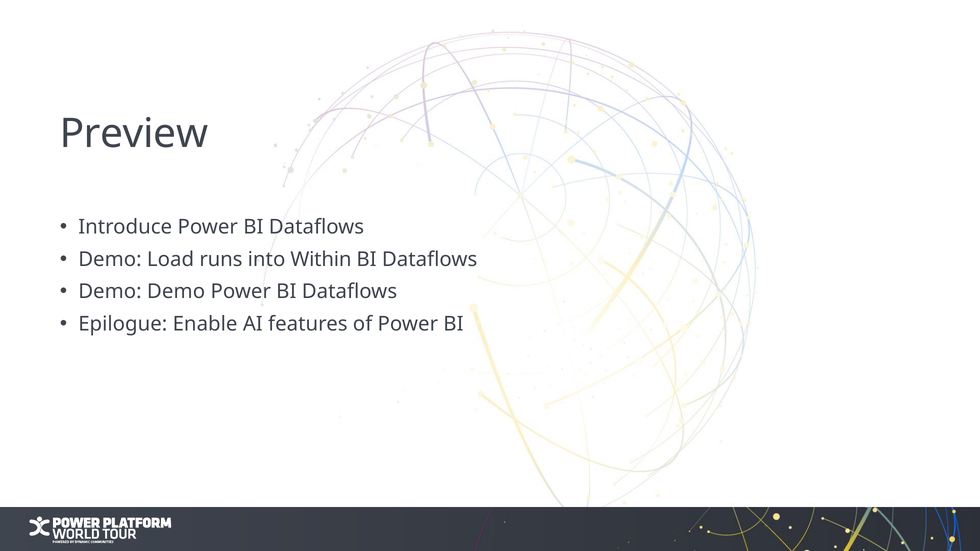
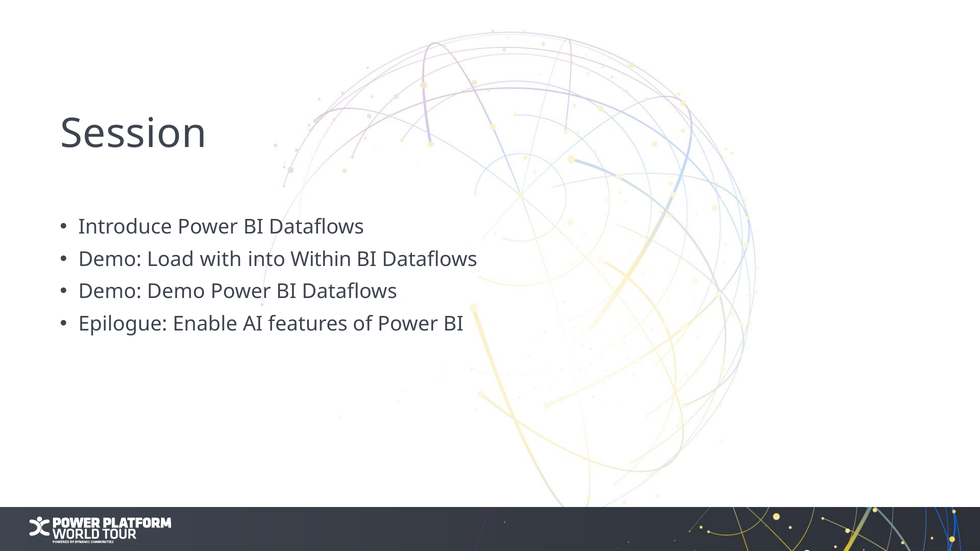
Preview: Preview -> Session (133, 134)
runs: runs -> with (221, 259)
